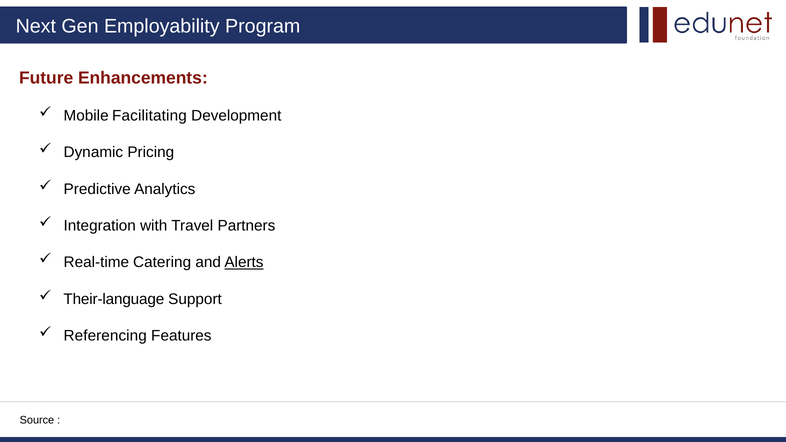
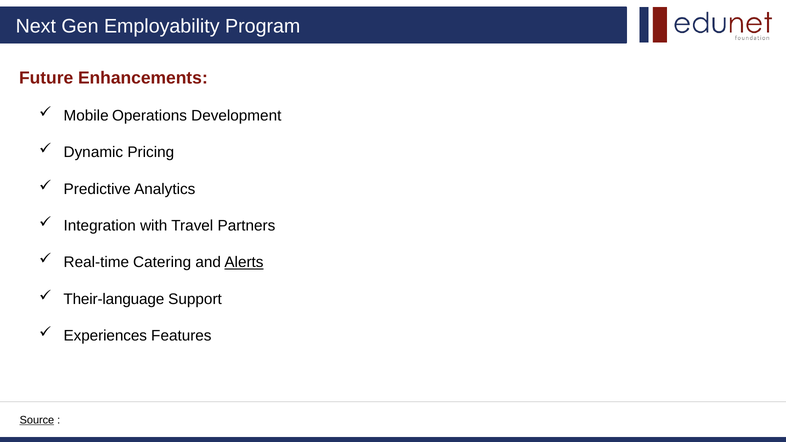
Facilitating: Facilitating -> Operations (149, 116)
Referencing: Referencing -> Experiences (105, 336)
Source underline: none -> present (37, 420)
